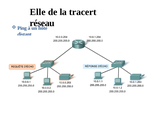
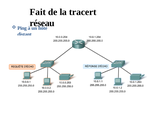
Elle: Elle -> Fait (38, 12)
